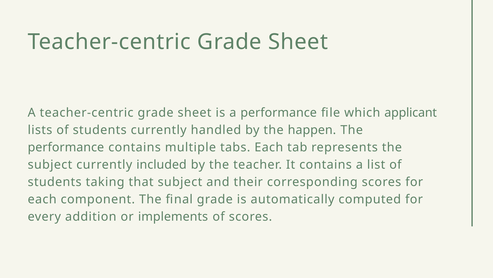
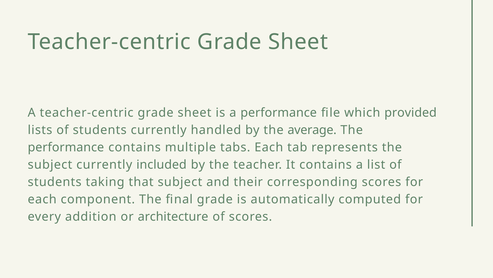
applicant: applicant -> provided (411, 113)
happen: happen -> average (312, 130)
implements: implements -> architecture (173, 216)
